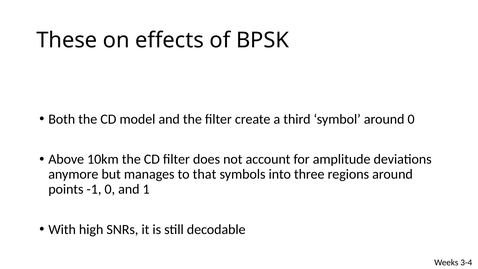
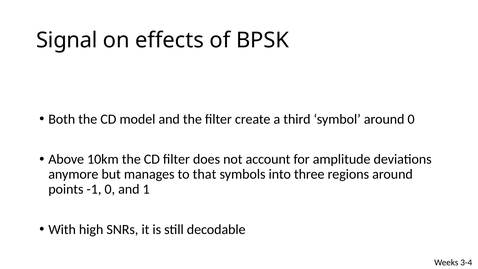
These: These -> Signal (67, 40)
